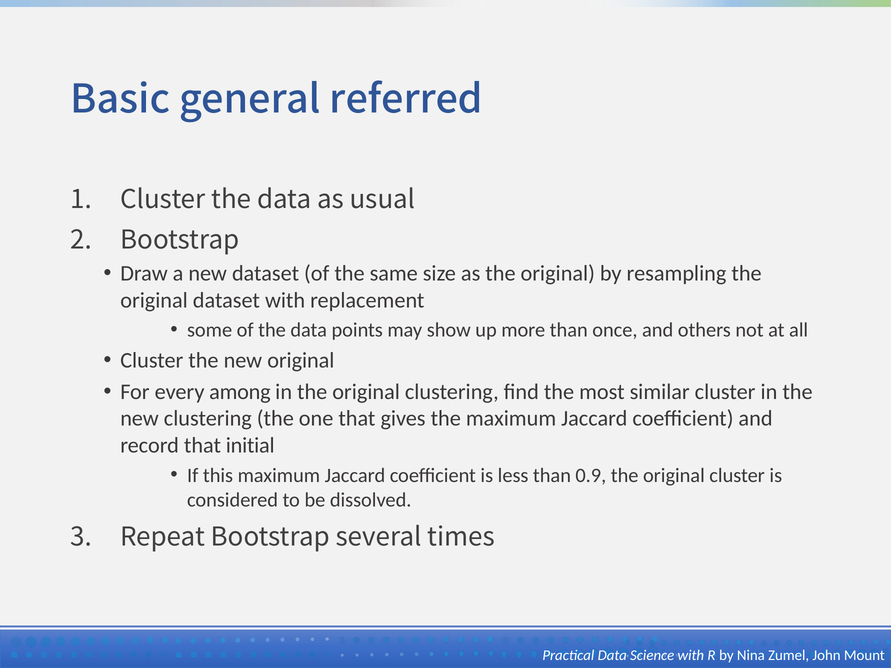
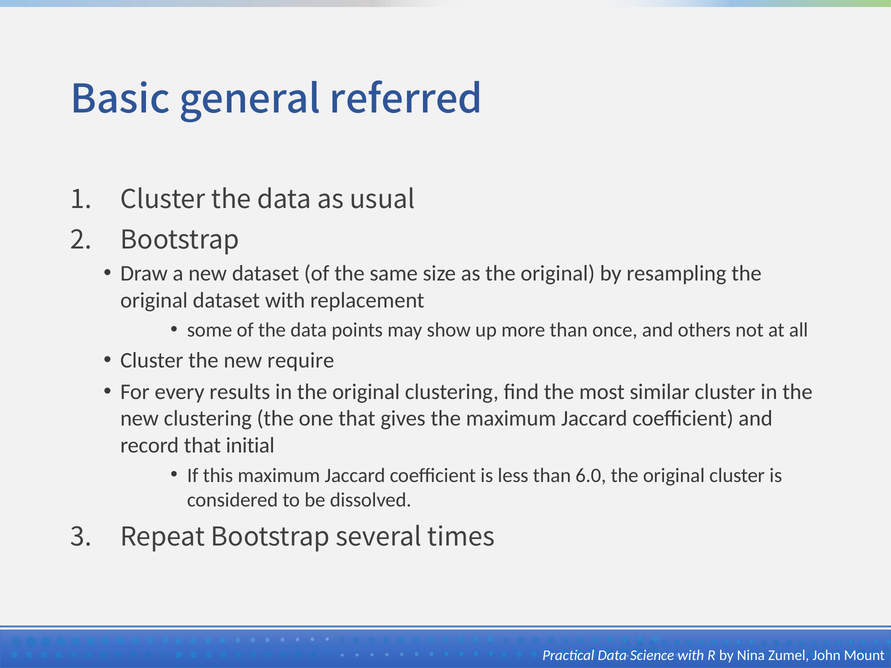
new original: original -> require (301, 361)
among: among -> results (240, 392)
0.9: 0.9 -> 6.0 (591, 476)
